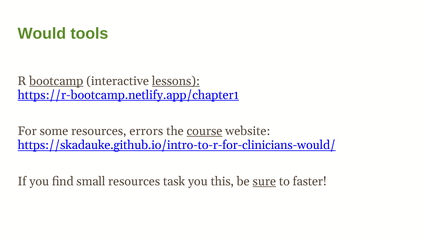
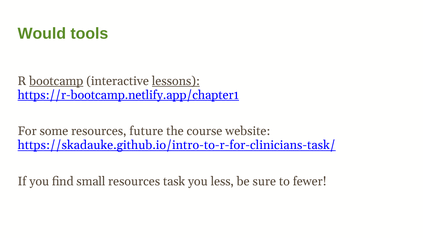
errors: errors -> future (146, 131)
course underline: present -> none (204, 131)
https://skadauke.github.io/intro-to-r-for-clinicians-would/: https://skadauke.github.io/intro-to-r-for-clinicians-would/ -> https://skadauke.github.io/intro-to-r-for-clinicians-task/ (177, 145)
this: this -> less (222, 181)
sure underline: present -> none (264, 181)
faster: faster -> fewer (310, 181)
